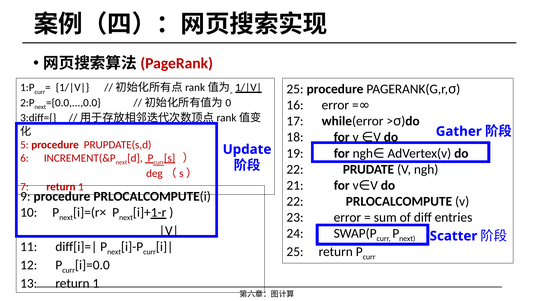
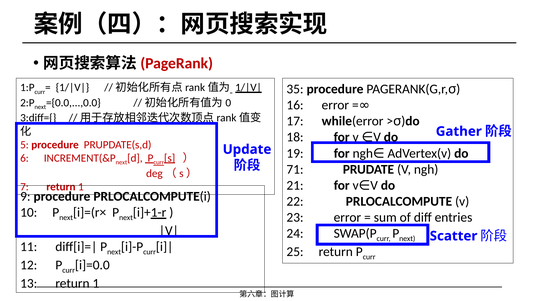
25: 25 -> 35 (295, 89)
22: 22 -> 71 (295, 169)
